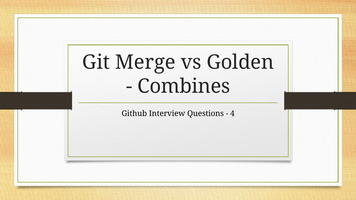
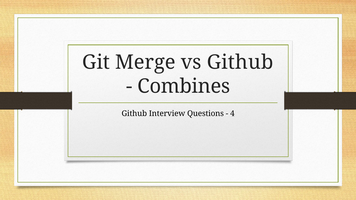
vs Golden: Golden -> Github (240, 62)
